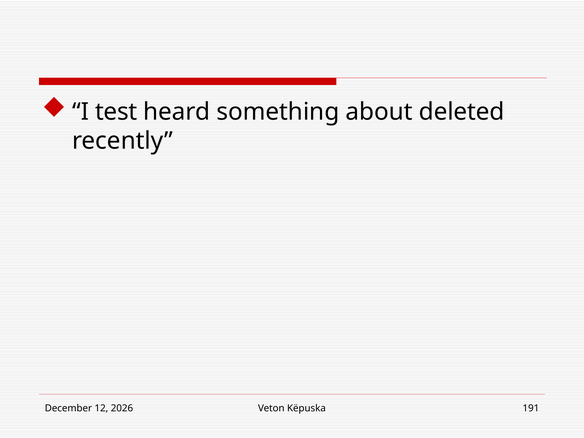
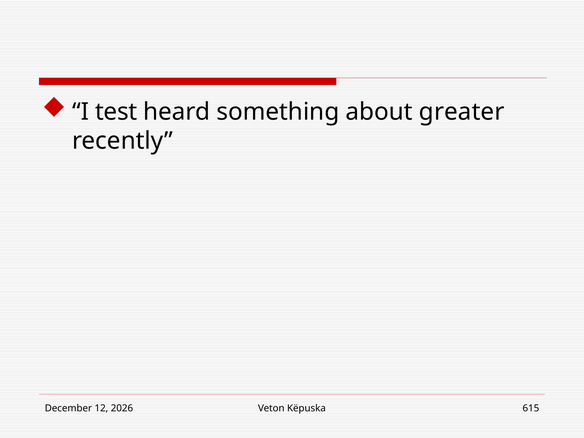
deleted: deleted -> greater (462, 112)
191: 191 -> 615 (531, 408)
